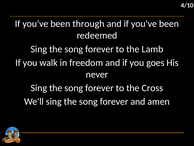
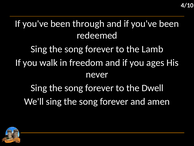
goes: goes -> ages (155, 62)
Cross: Cross -> Dwell (153, 88)
